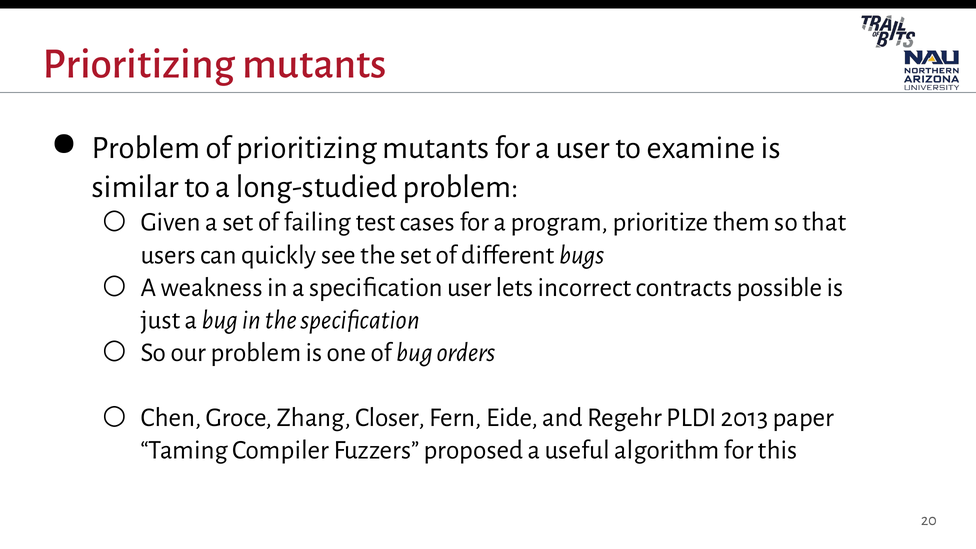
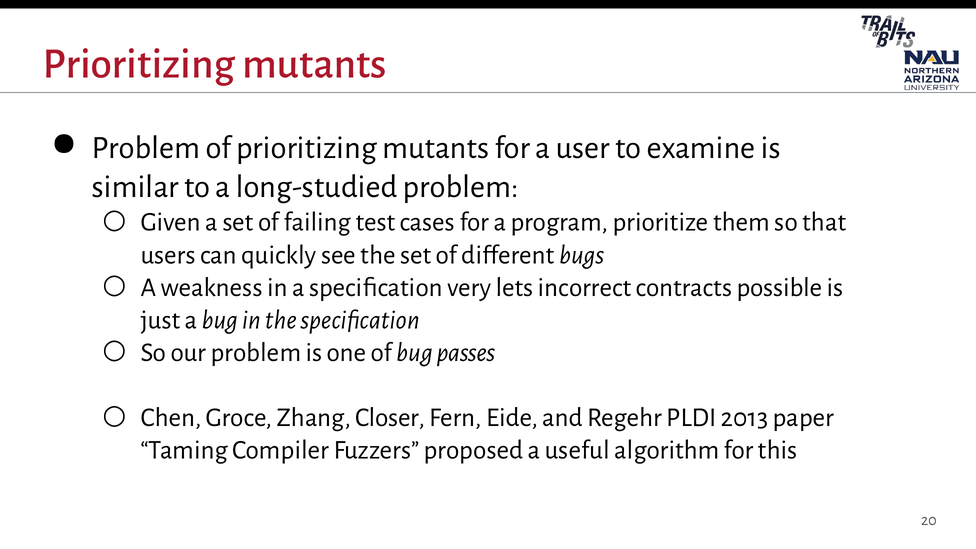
specification user: user -> very (469, 287)
orders: orders -> passes (466, 352)
